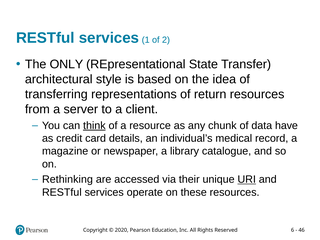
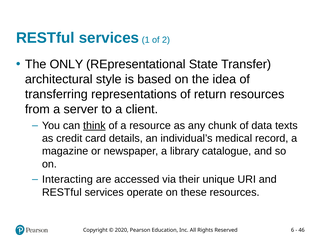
have: have -> texts (286, 126)
Rethinking: Rethinking -> Interacting (67, 179)
URI underline: present -> none (247, 179)
